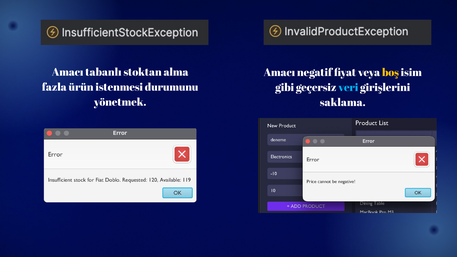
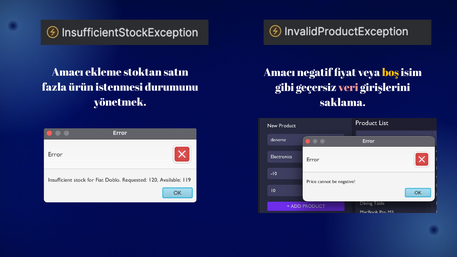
tabanlı: tabanlı -> ekleme (103, 72)
alma: alma -> satın (176, 72)
veri colour: light blue -> pink (348, 88)
